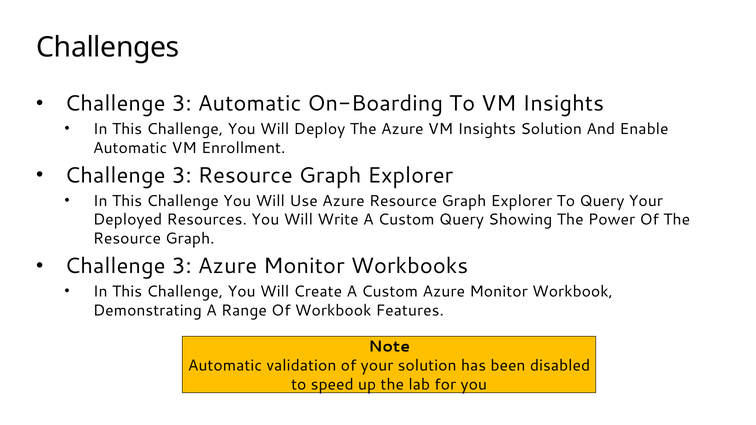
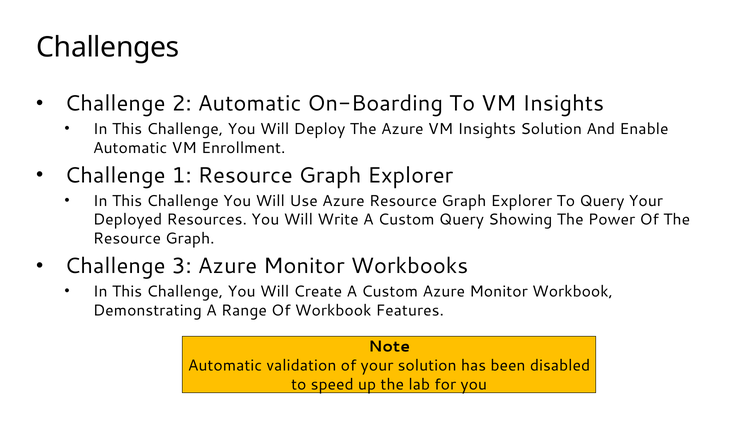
3: 3 -> 2 (182, 104)
3: 3 -> 1 (182, 176)
